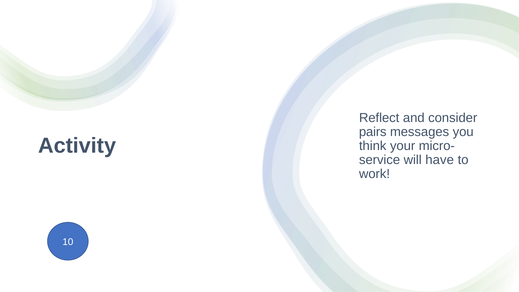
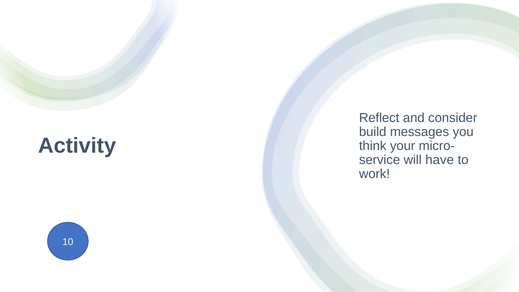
pairs: pairs -> build (373, 132)
